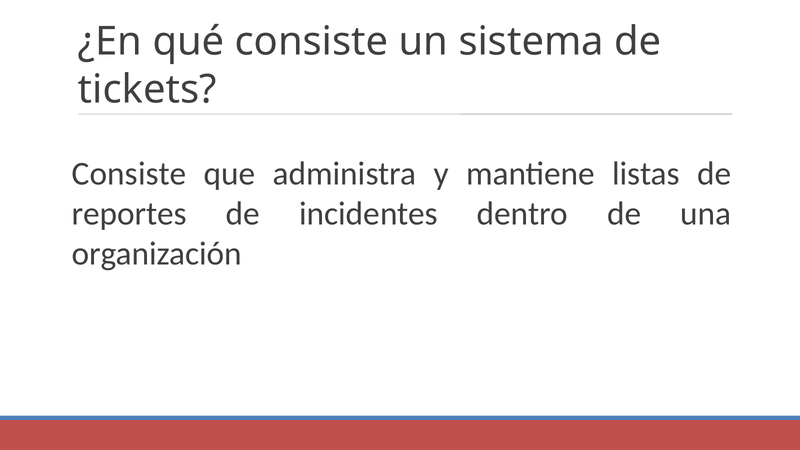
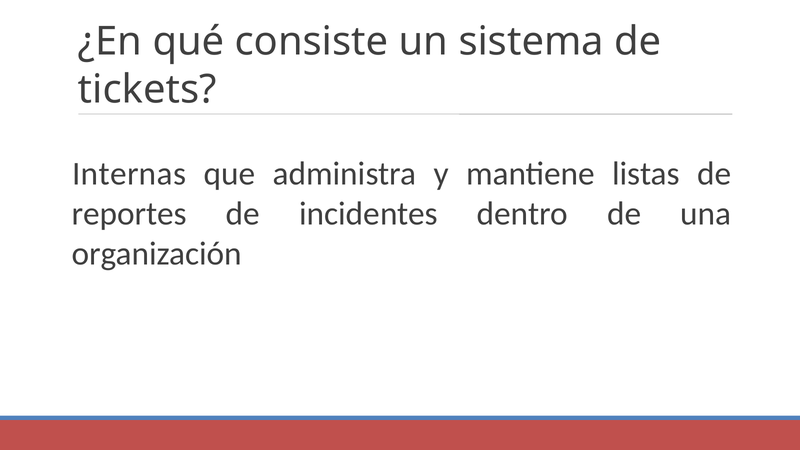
Consiste: Consiste -> Internas (129, 174)
